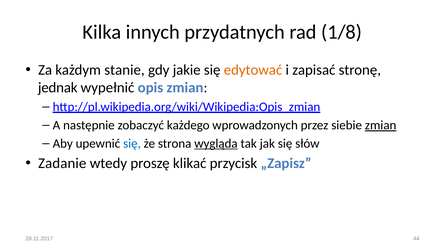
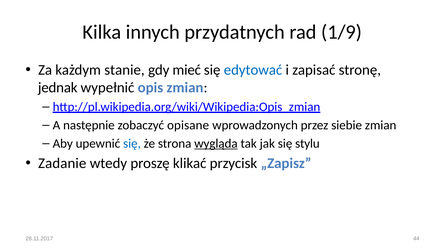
1/8: 1/8 -> 1/9 (342, 32)
jakie: jakie -> mieć (187, 70)
edytować colour: orange -> blue (253, 70)
każdego: każdego -> opisane (188, 125)
zmian underline: present -> none (381, 125)
słów: słów -> stylu (307, 144)
